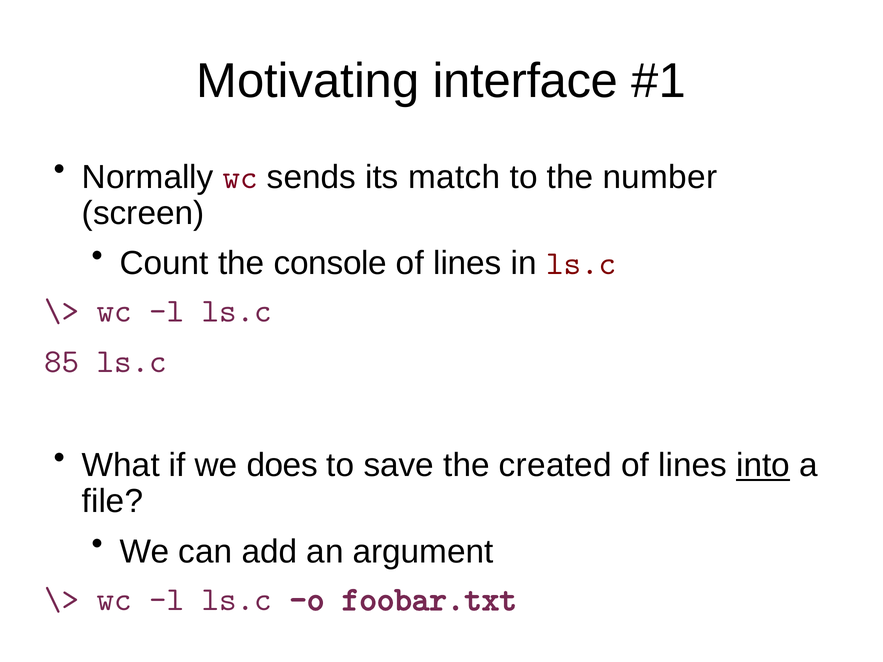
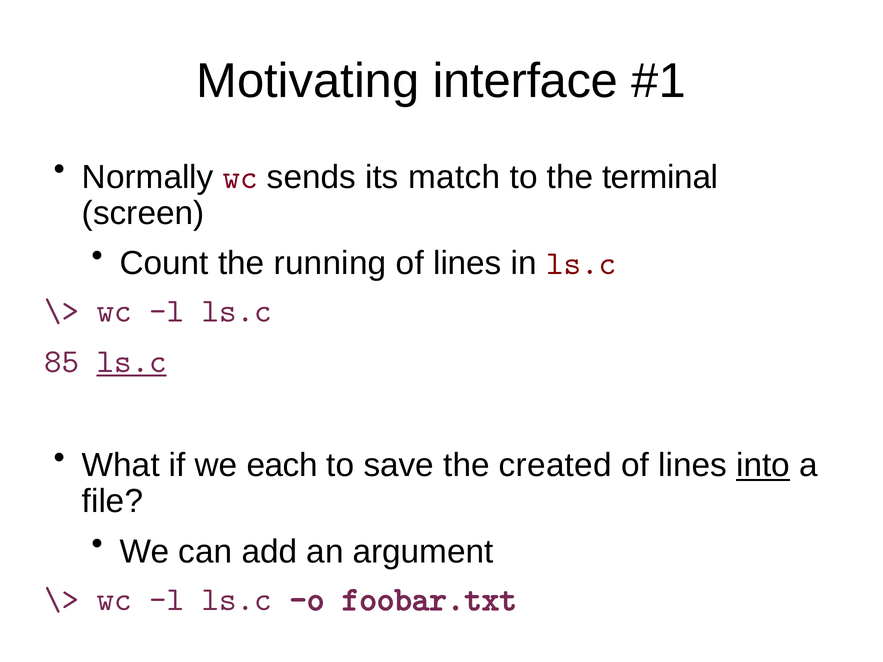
number: number -> terminal (660, 177)
console: console -> running (330, 264)
ls.c underline: none -> present (132, 361)
does: does -> each (282, 466)
